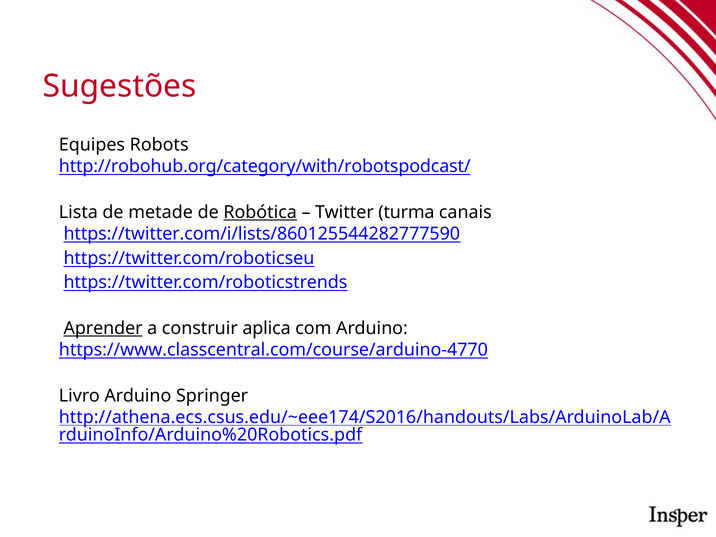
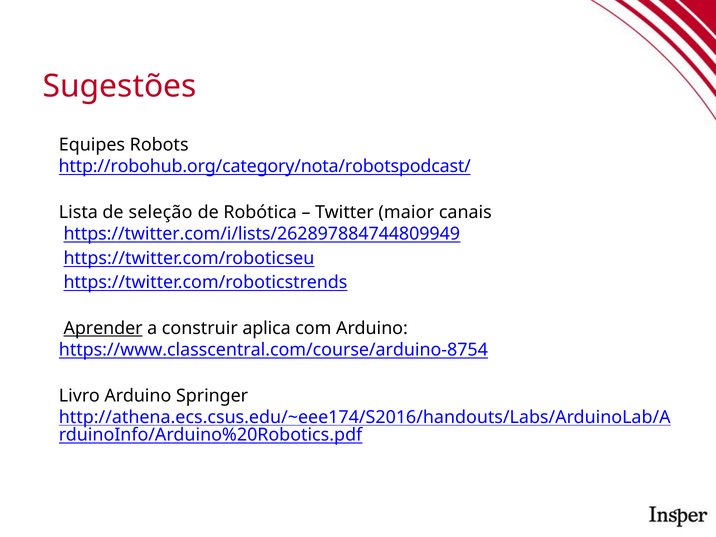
http://robohub.org/category/with/robotspodcast/: http://robohub.org/category/with/robotspodcast/ -> http://robohub.org/category/nota/robotspodcast/ (265, 167)
metade: metade -> seleção (161, 212)
Robótica underline: present -> none (260, 212)
turma: turma -> maior (406, 212)
https://twitter.com/i/lists/860125544282777590: https://twitter.com/i/lists/860125544282777590 -> https://twitter.com/i/lists/262897884744809949 (262, 234)
https://www.classcentral.com/course/arduino-4770: https://www.classcentral.com/course/arduino-4770 -> https://www.classcentral.com/course/arduino-8754 (273, 350)
